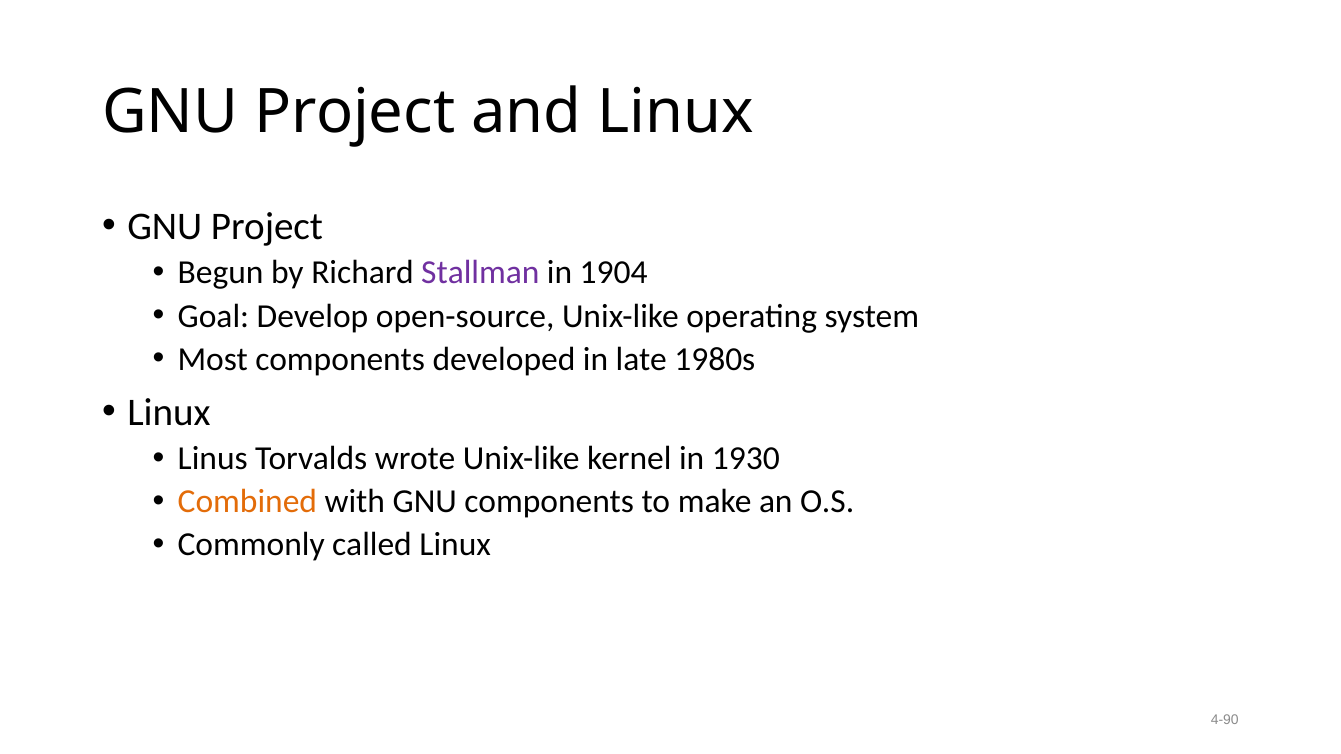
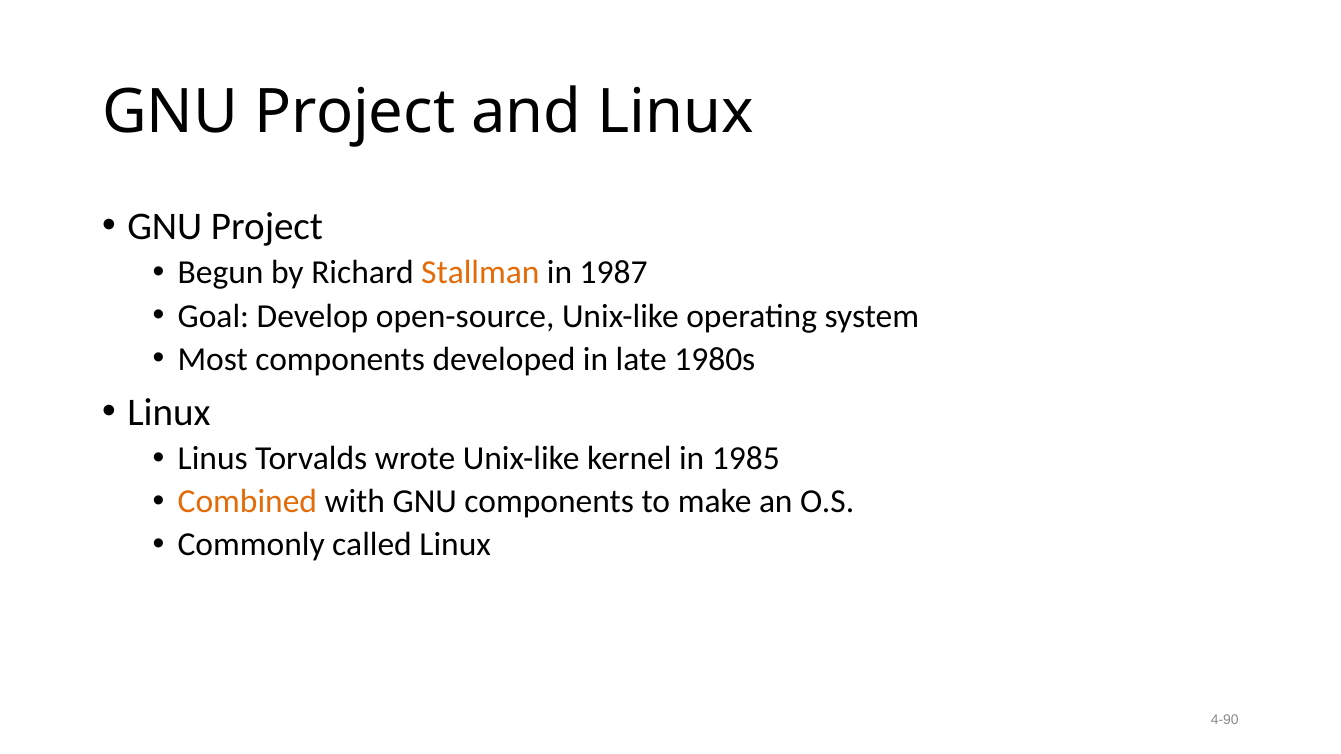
Stallman colour: purple -> orange (480, 273)
1904: 1904 -> 1987 (614, 273)
1930: 1930 -> 1985 (746, 459)
